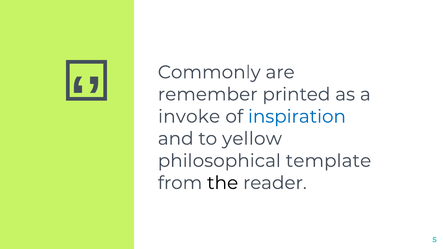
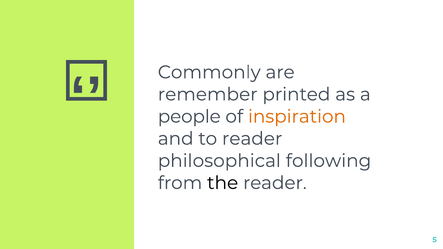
invoke: invoke -> people (189, 117)
inspiration colour: blue -> orange (297, 117)
to yellow: yellow -> reader (252, 139)
template: template -> following (328, 161)
